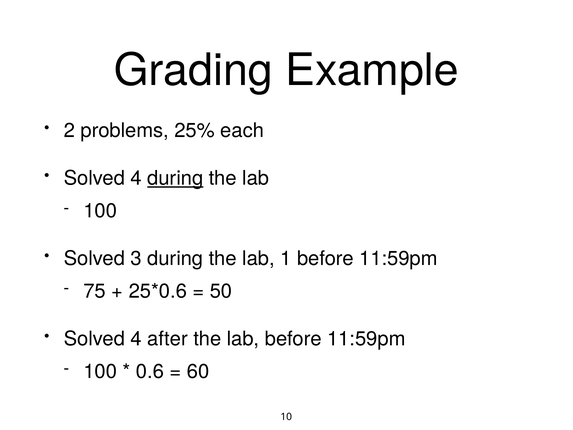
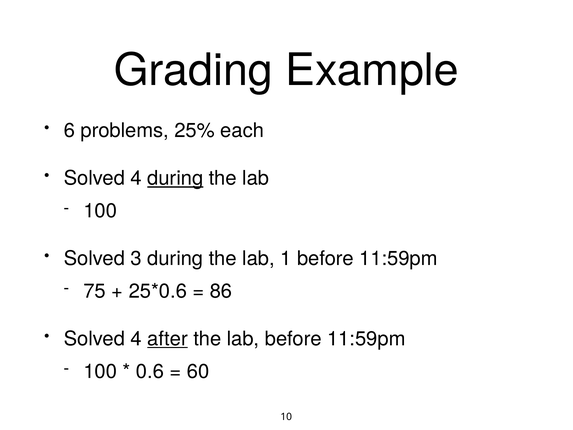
2: 2 -> 6 (69, 130)
50: 50 -> 86 (221, 291)
after underline: none -> present (167, 339)
